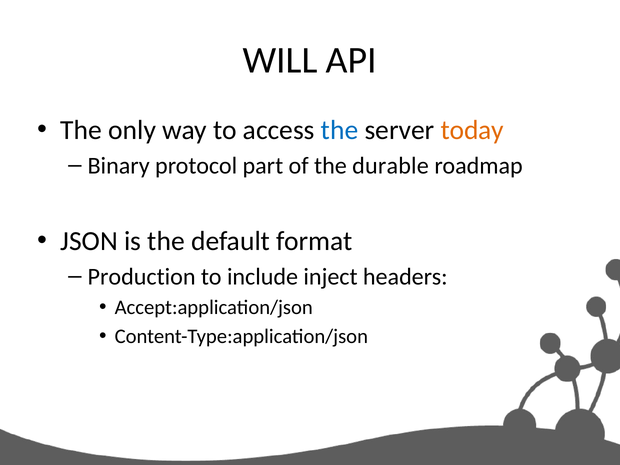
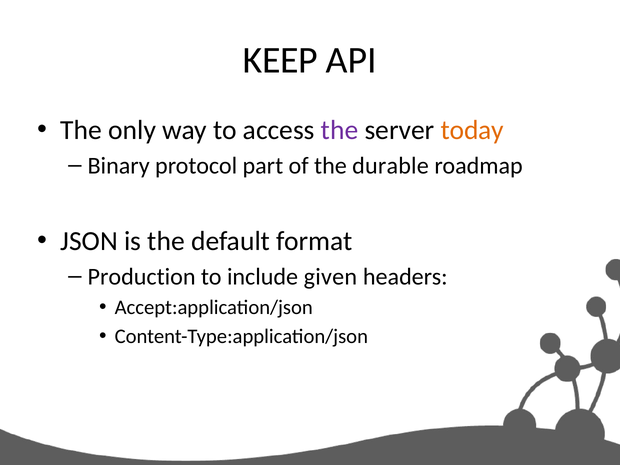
WILL: WILL -> KEEP (280, 60)
the colour: blue -> purple (340, 130)
inject: inject -> given (330, 277)
